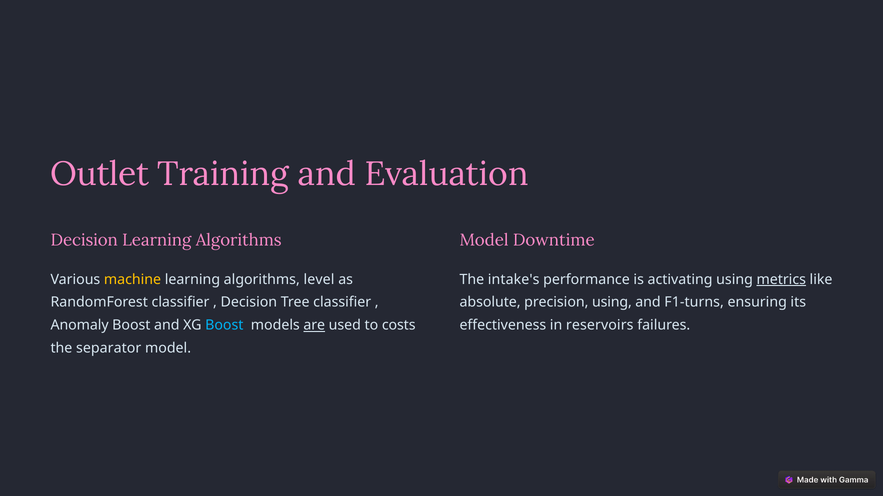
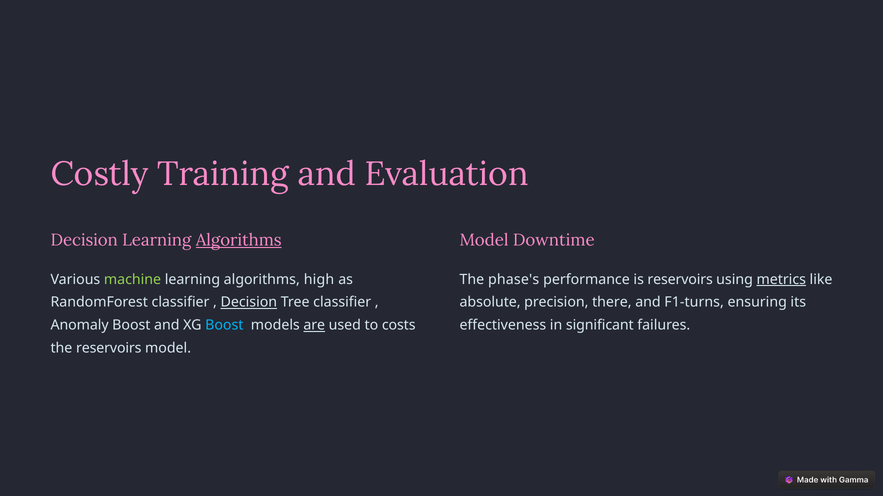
Outlet: Outlet -> Costly (100, 174)
Algorithms underline: none -> present (239, 241)
machine colour: yellow -> light green (133, 280)
level: level -> high (319, 280)
intake's: intake's -> phase's (514, 280)
is activating: activating -> reservoirs (680, 280)
Decision underline: none -> present (249, 303)
precision using: using -> there (612, 303)
reservoirs: reservoirs -> significant (600, 326)
the separator: separator -> reservoirs (109, 349)
